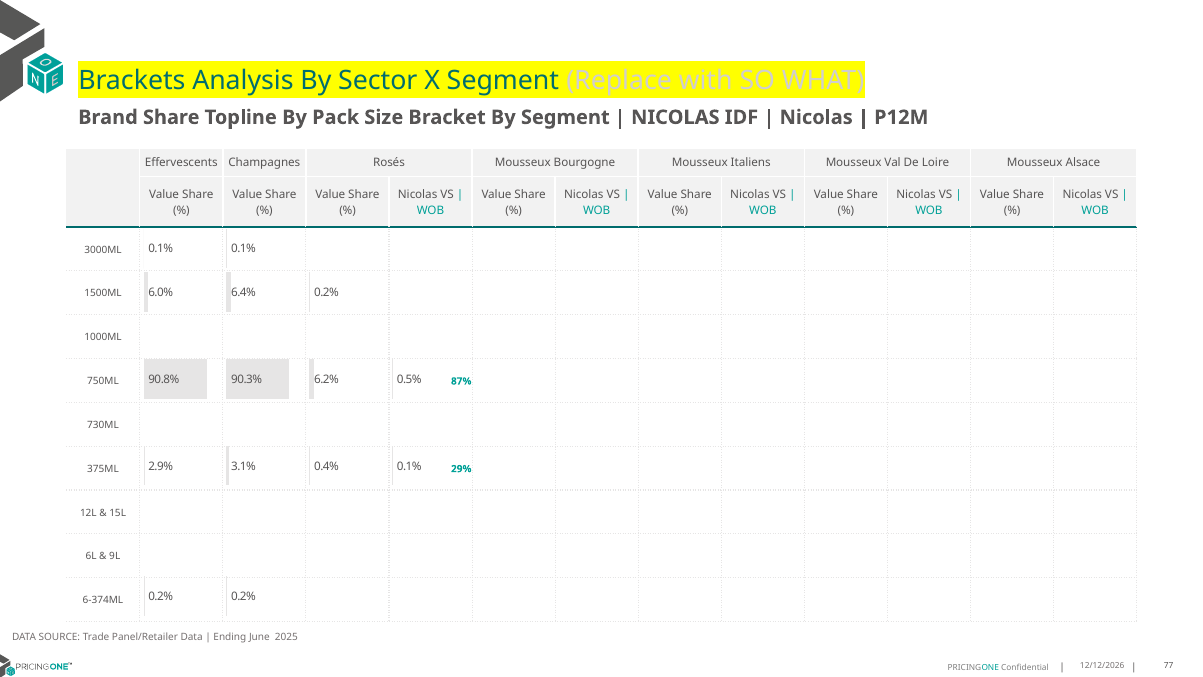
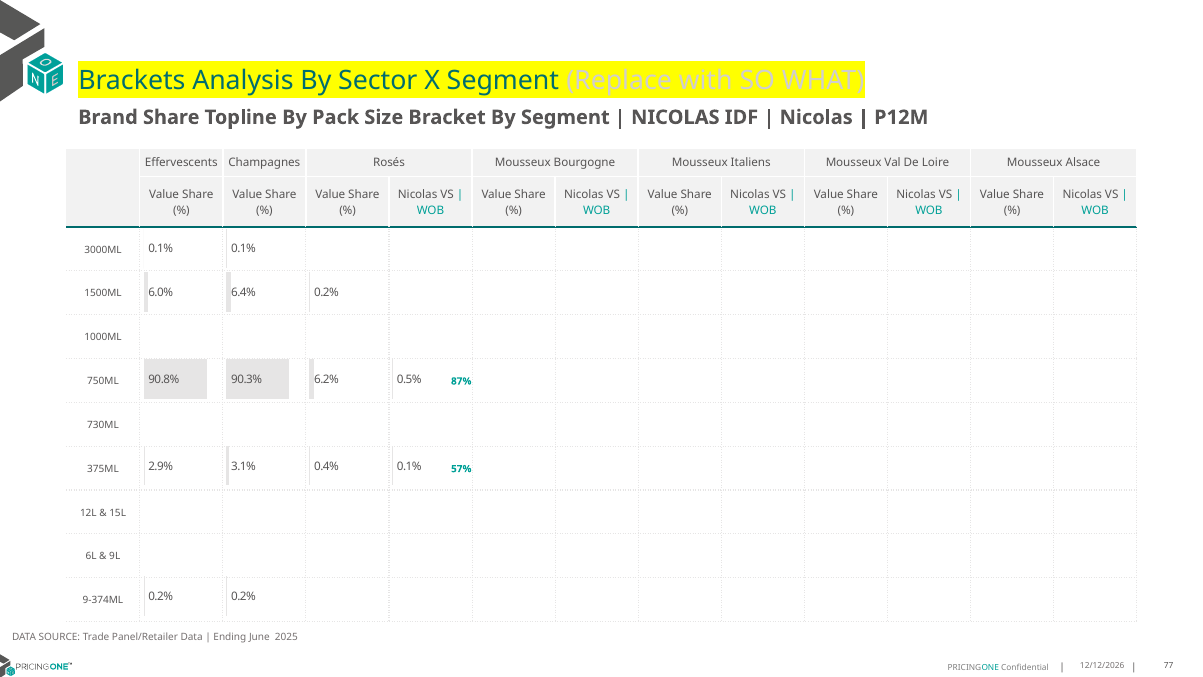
29%: 29% -> 57% (461, 469)
6-374ML: 6-374ML -> 9-374ML (103, 600)
